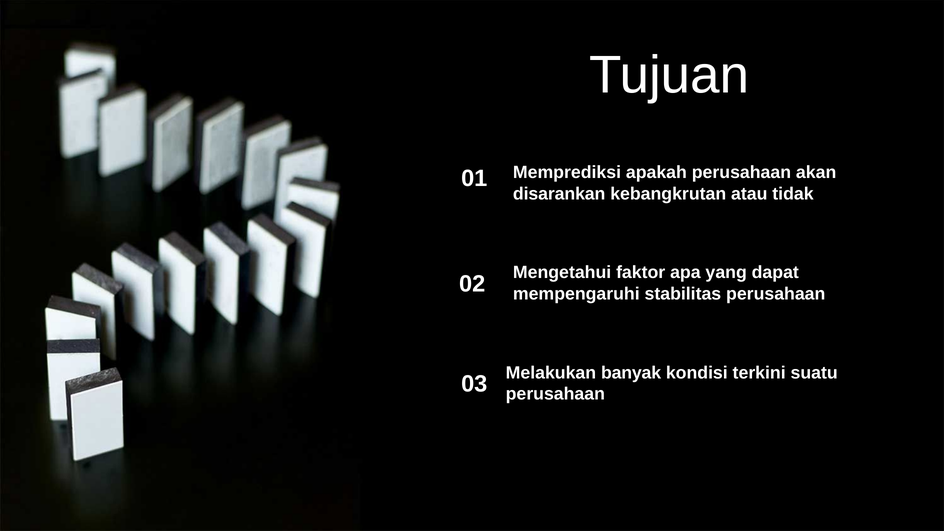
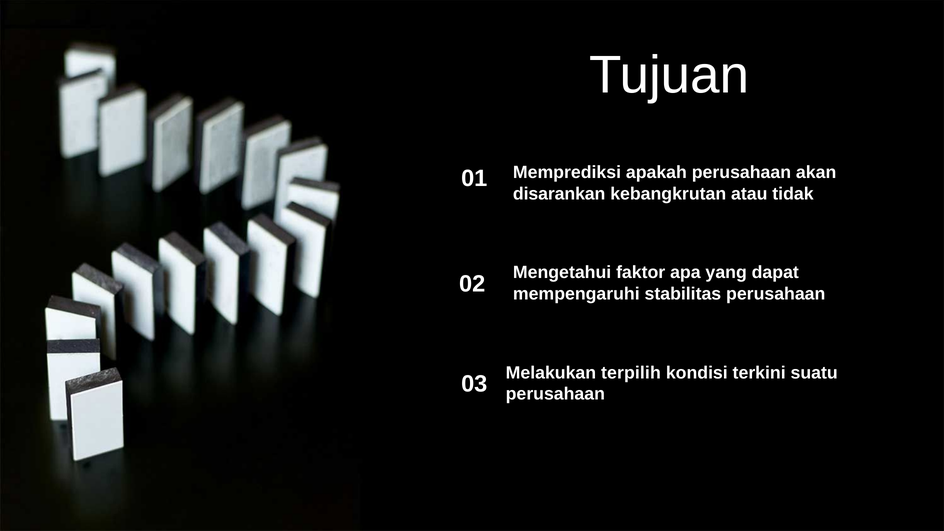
banyak: banyak -> terpilih (631, 373)
